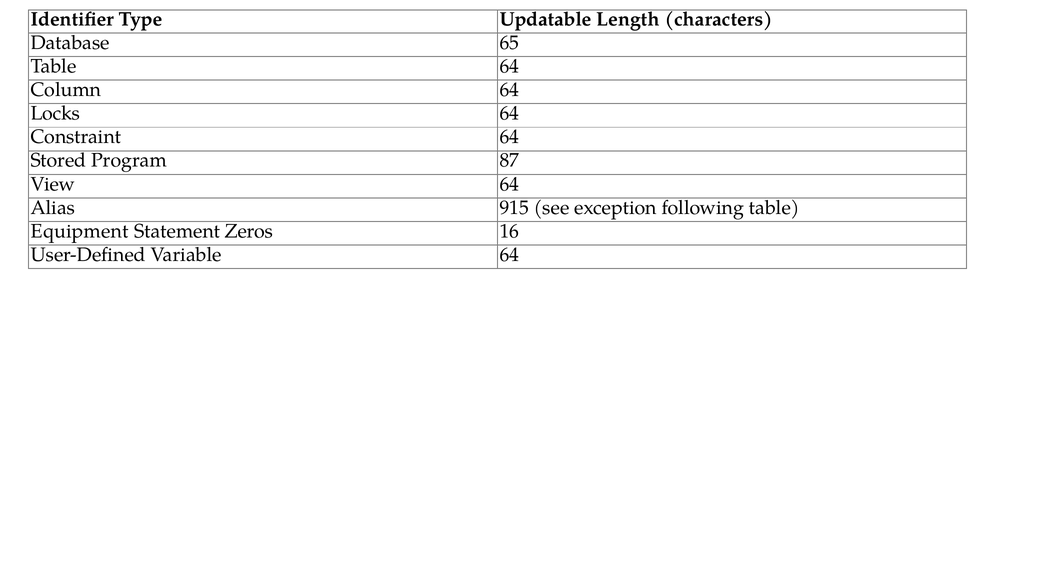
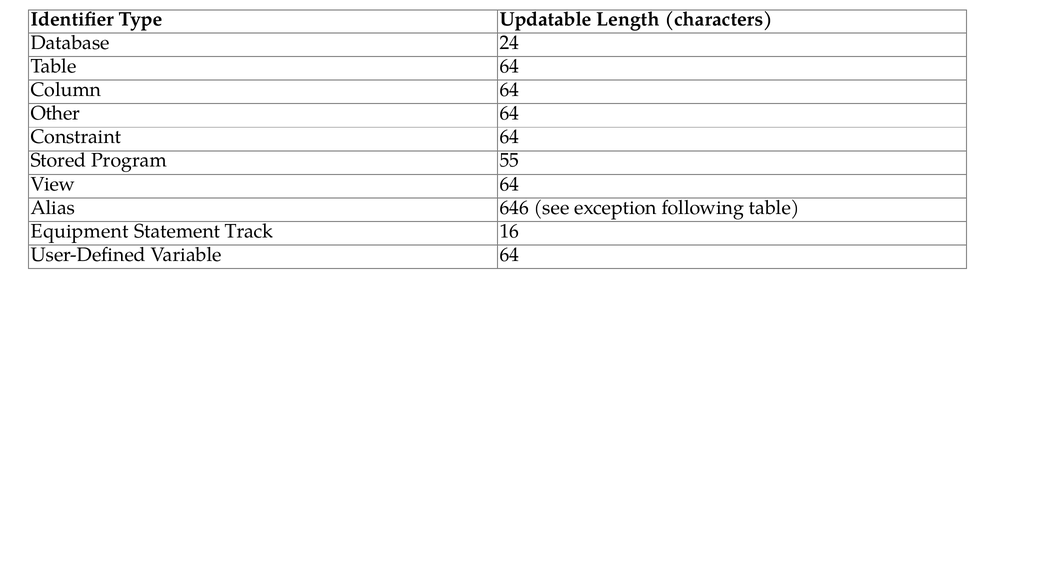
65: 65 -> 24 (509, 43)
Locks: Locks -> Other (55, 113)
87: 87 -> 55 (509, 161)
915: 915 -> 646 (514, 208)
Zeros: Zeros -> Track (249, 231)
